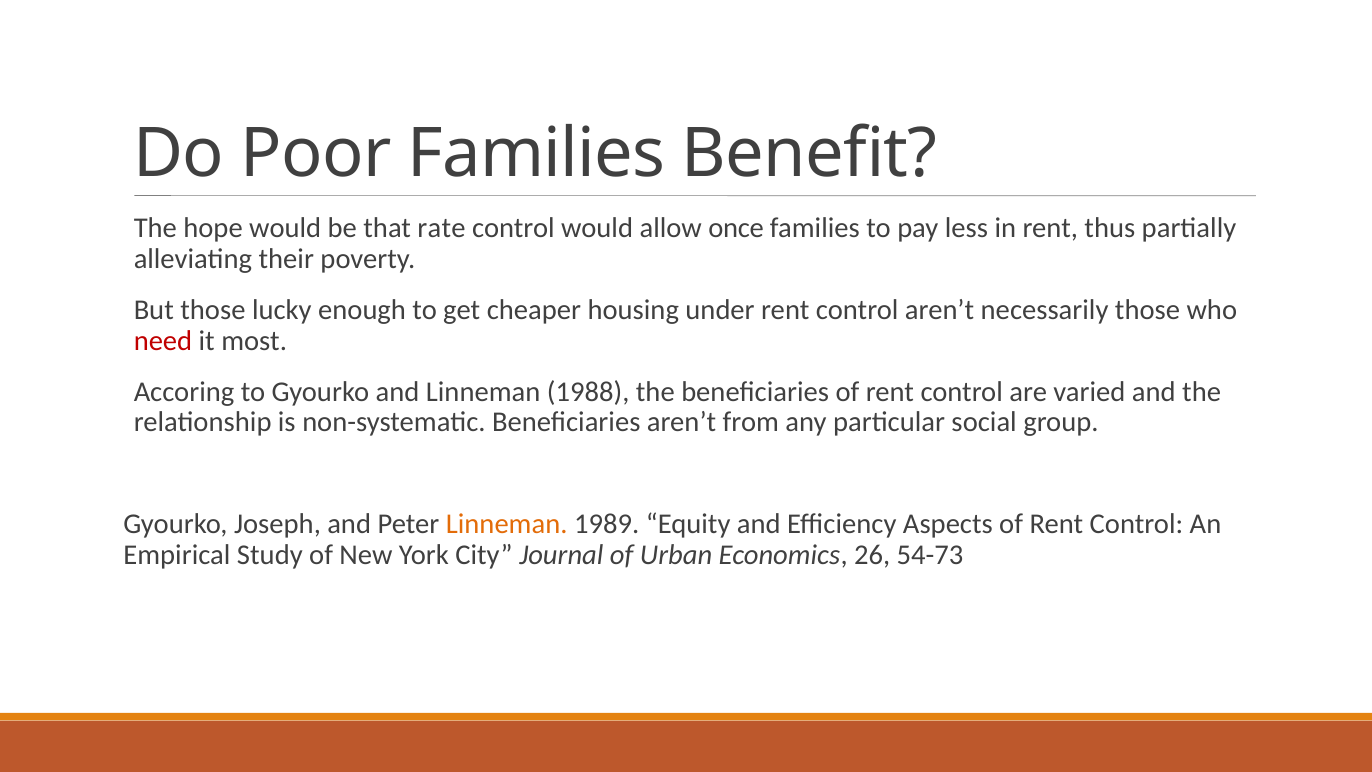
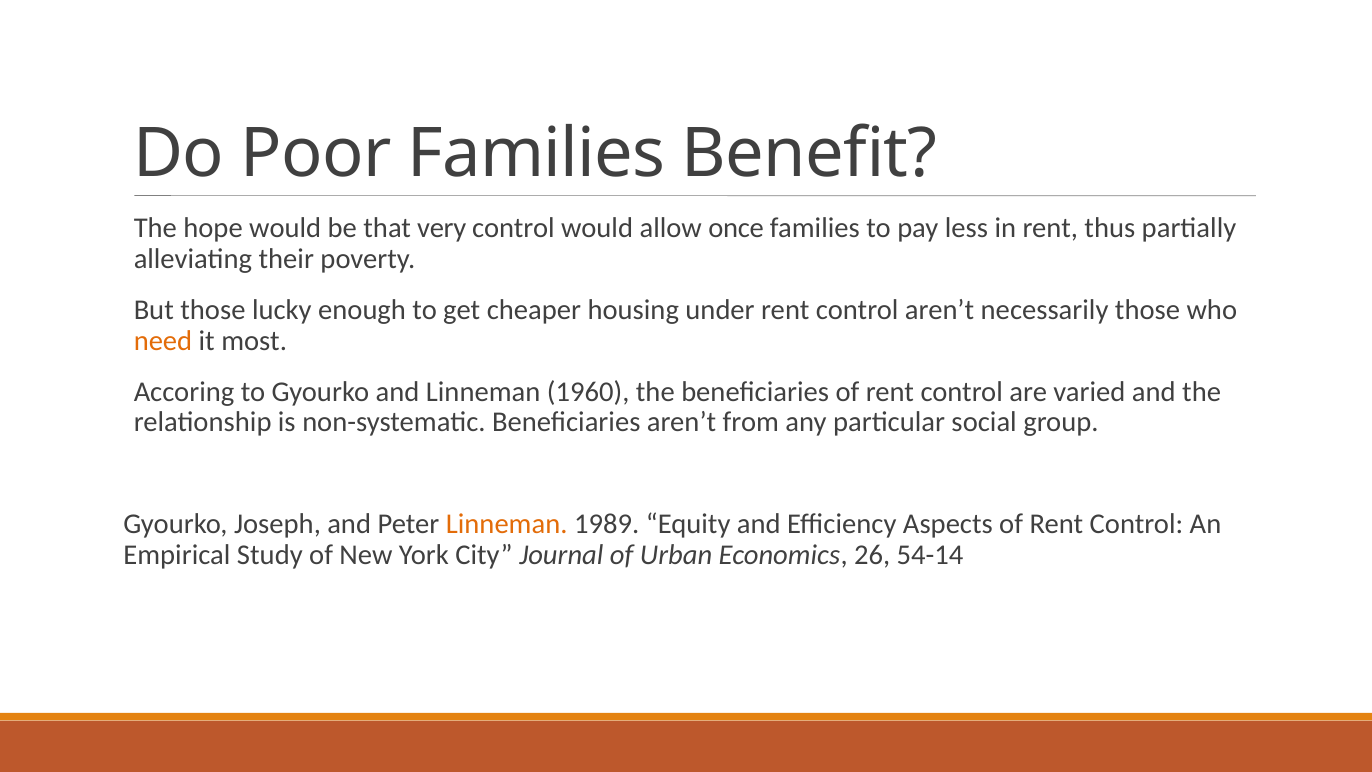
rate: rate -> very (442, 228)
need colour: red -> orange (163, 341)
1988: 1988 -> 1960 (588, 392)
54-73: 54-73 -> 54-14 (930, 555)
